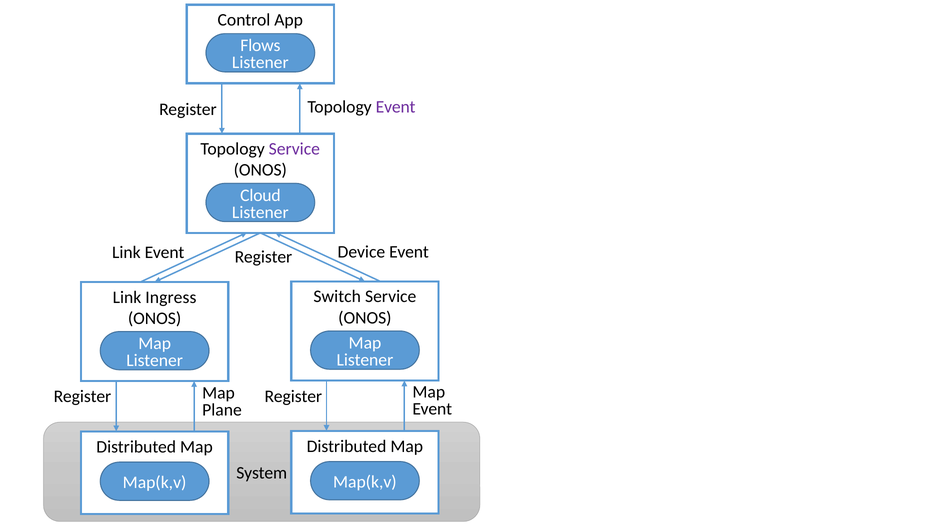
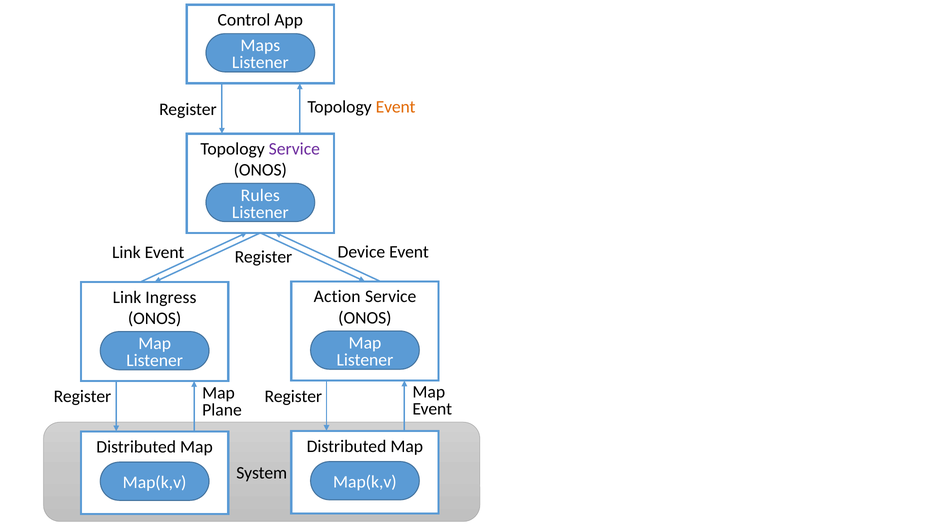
Flows: Flows -> Maps (260, 46)
Event colour: purple -> orange (396, 107)
Cloud: Cloud -> Rules (260, 195)
Switch: Switch -> Action (337, 297)
